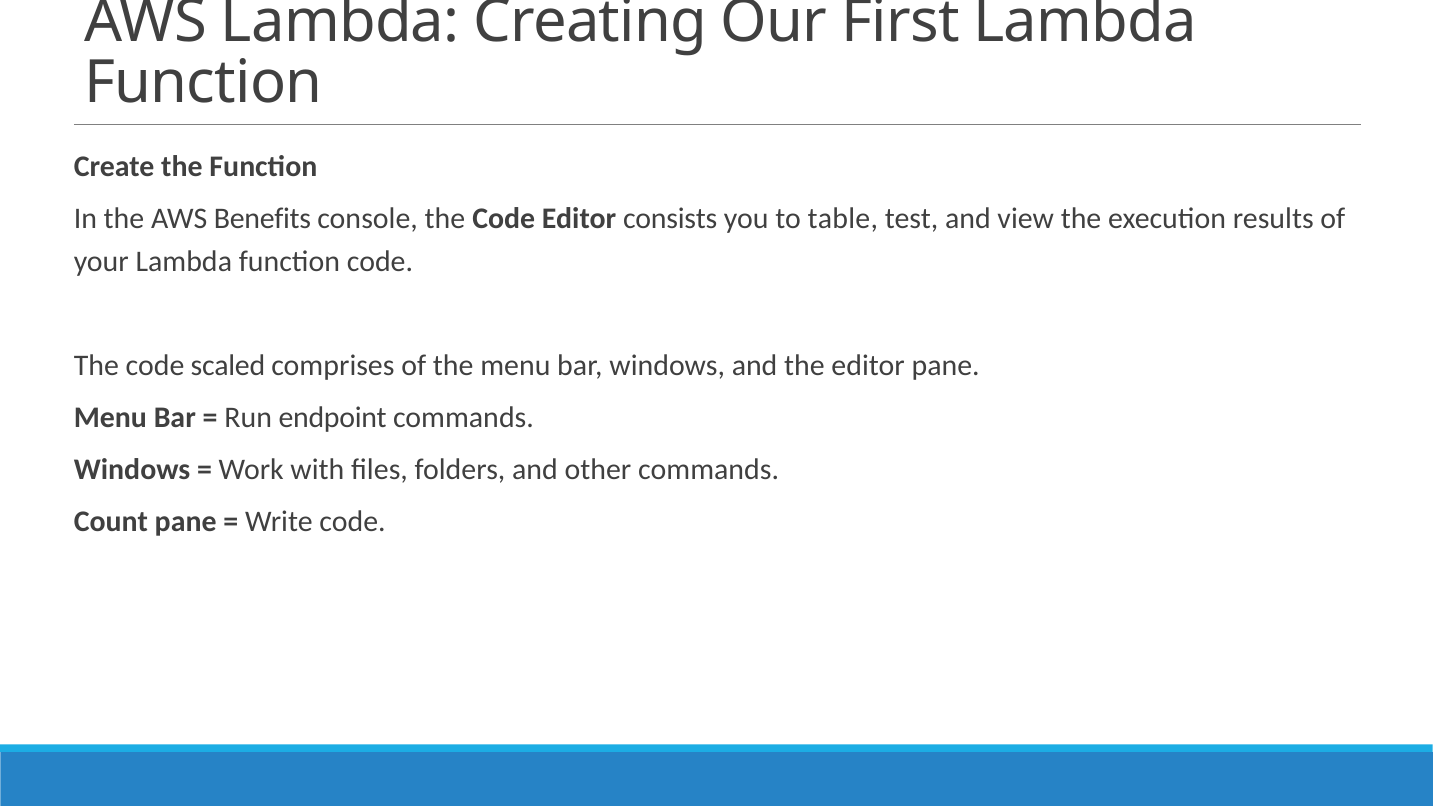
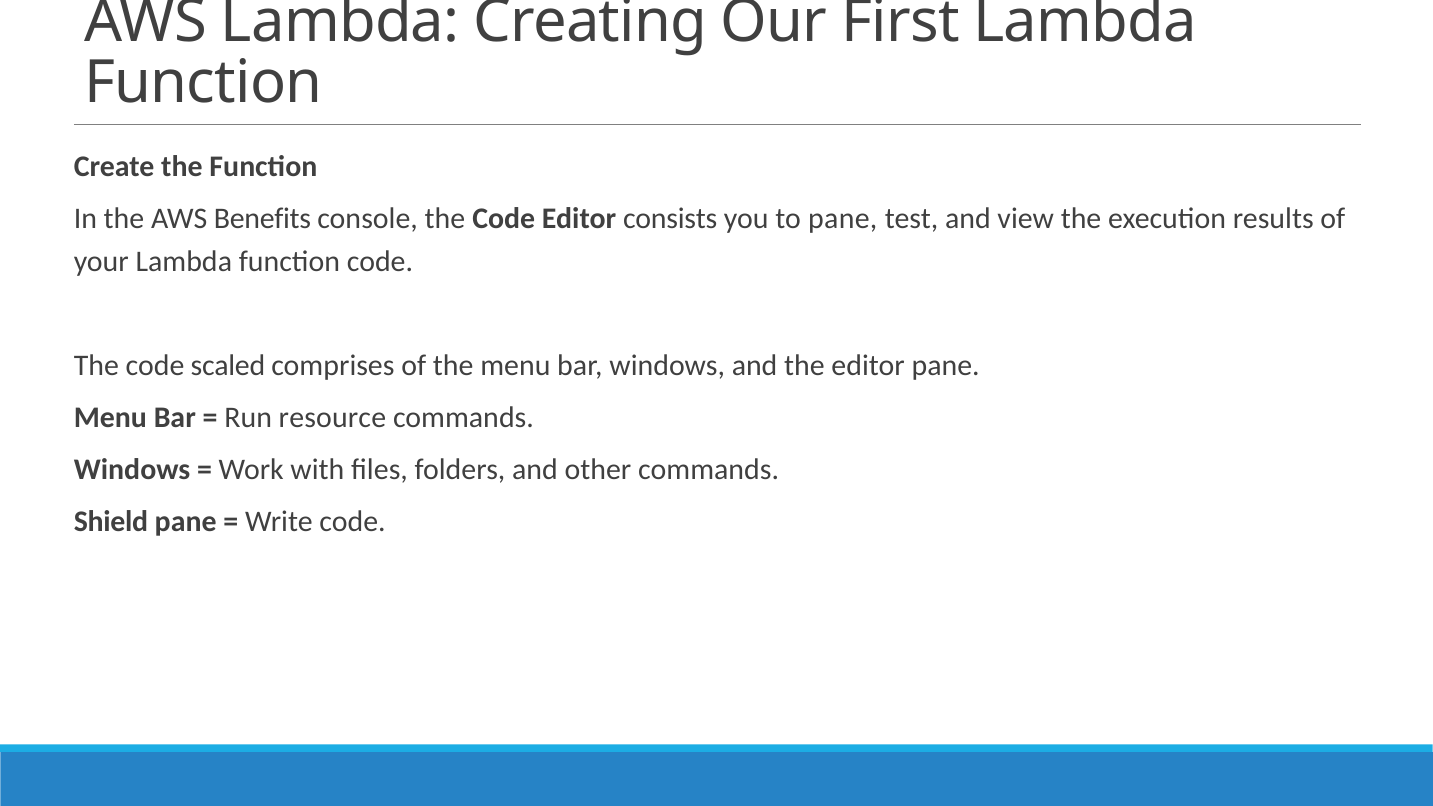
to table: table -> pane (843, 219)
endpoint: endpoint -> resource (332, 418)
Count: Count -> Shield (111, 522)
